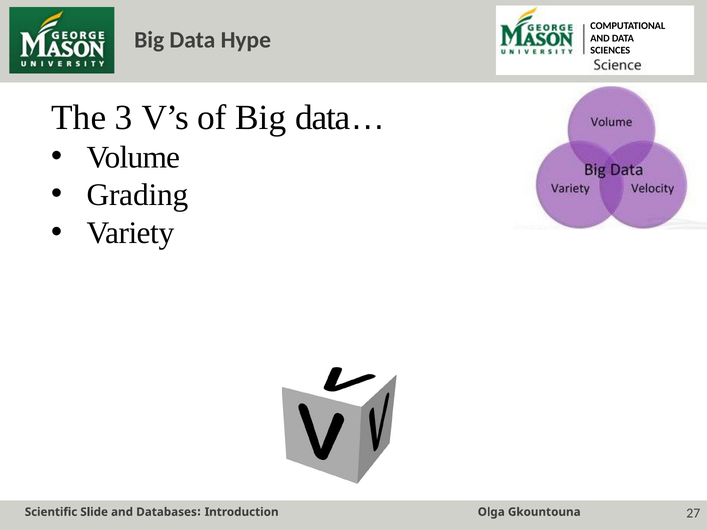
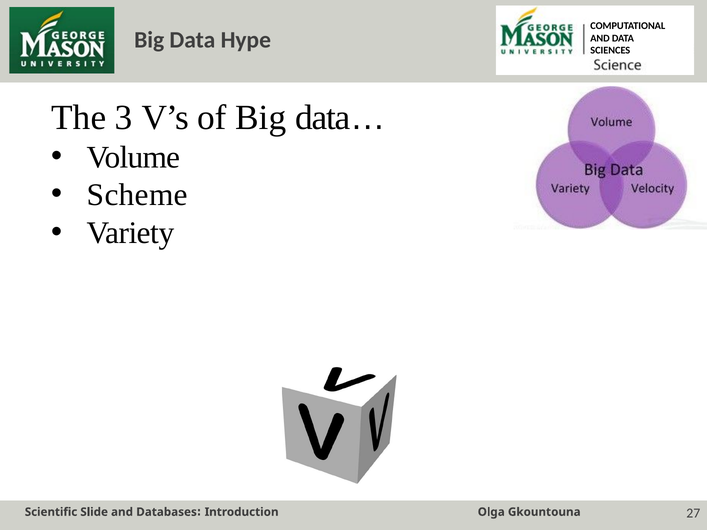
Grading: Grading -> Scheme (137, 195)
